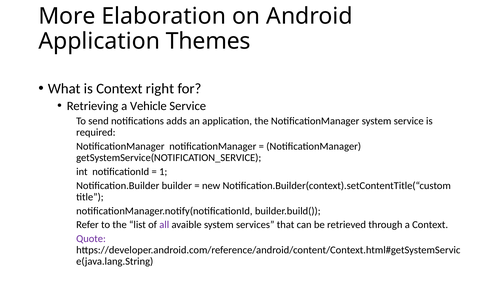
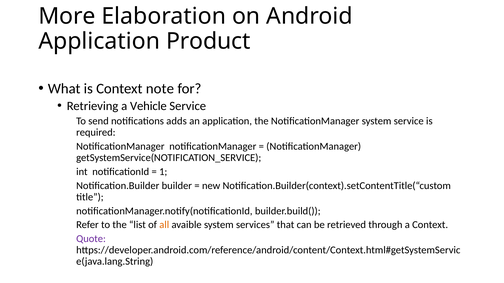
Themes: Themes -> Product (208, 41)
right: right -> note (160, 89)
all colour: purple -> orange (164, 225)
